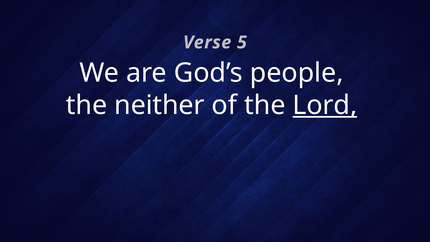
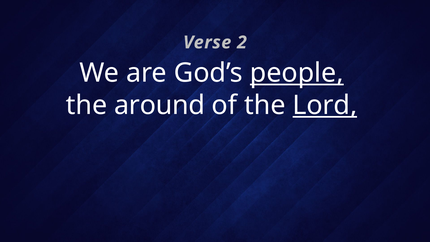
5: 5 -> 2 (242, 42)
people underline: none -> present (297, 73)
neither: neither -> around (160, 105)
